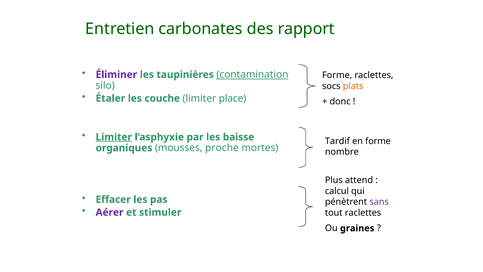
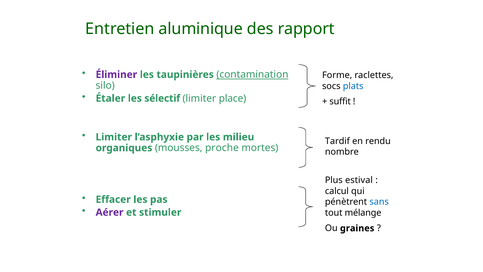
carbonates: carbonates -> aluminique (201, 29)
plats colour: orange -> blue (353, 86)
couche: couche -> sélectif (162, 98)
donc: donc -> suffit (340, 101)
Limiter underline: present -> none (114, 137)
baisse: baisse -> milieu (239, 137)
en forme: forme -> rendu (378, 141)
attend: attend -> estival (359, 180)
sans colour: purple -> blue (379, 202)
tout raclettes: raclettes -> mélange (363, 213)
